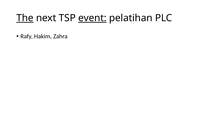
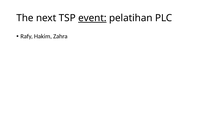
The underline: present -> none (25, 18)
